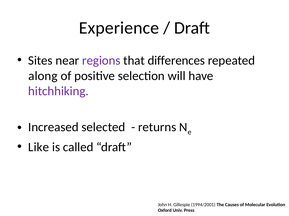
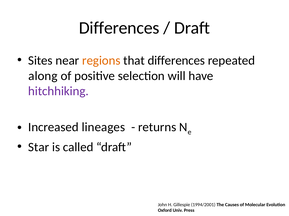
Experience: Experience -> Differences (119, 28)
regions colour: purple -> orange (101, 61)
selected: selected -> lineages (103, 127)
Like: Like -> Star (39, 148)
